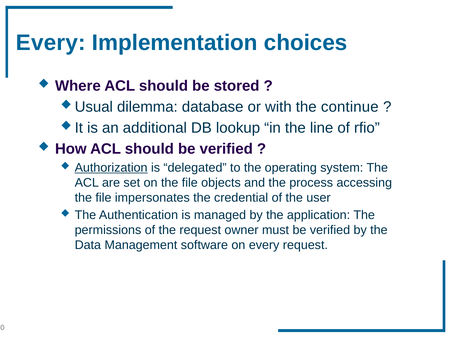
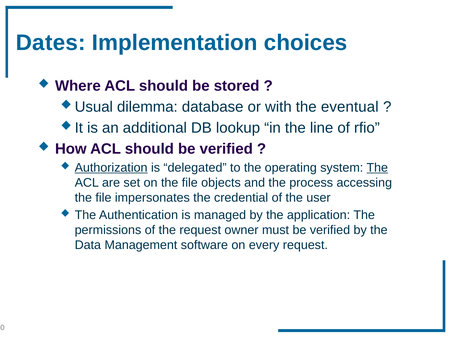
Every: Every -> Dates (51, 43)
continue: continue -> eventual (350, 107)
The underline: none -> present (377, 168)
